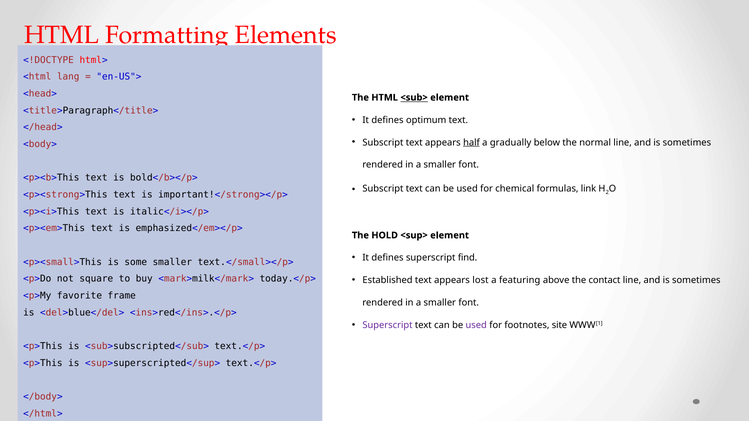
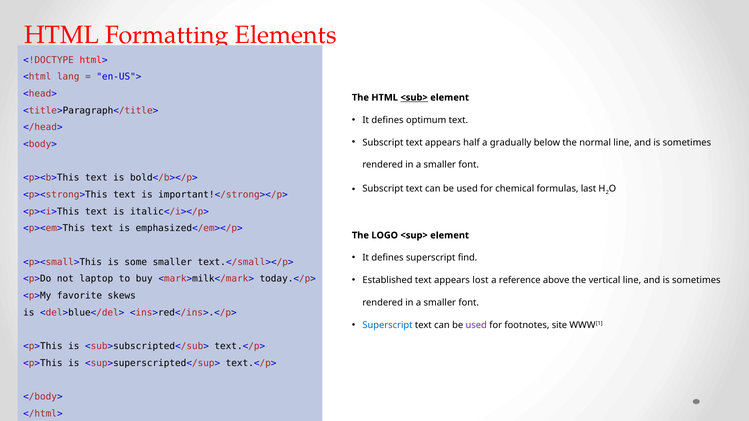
half underline: present -> none (471, 143)
link: link -> last (589, 189)
HOLD: HOLD -> LOGO (385, 235)
square: square -> laptop (96, 279)
featuring: featuring -> reference (520, 280)
contact: contact -> vertical (604, 280)
frame: frame -> skews (122, 296)
Superscript colour: purple -> blue (388, 325)
